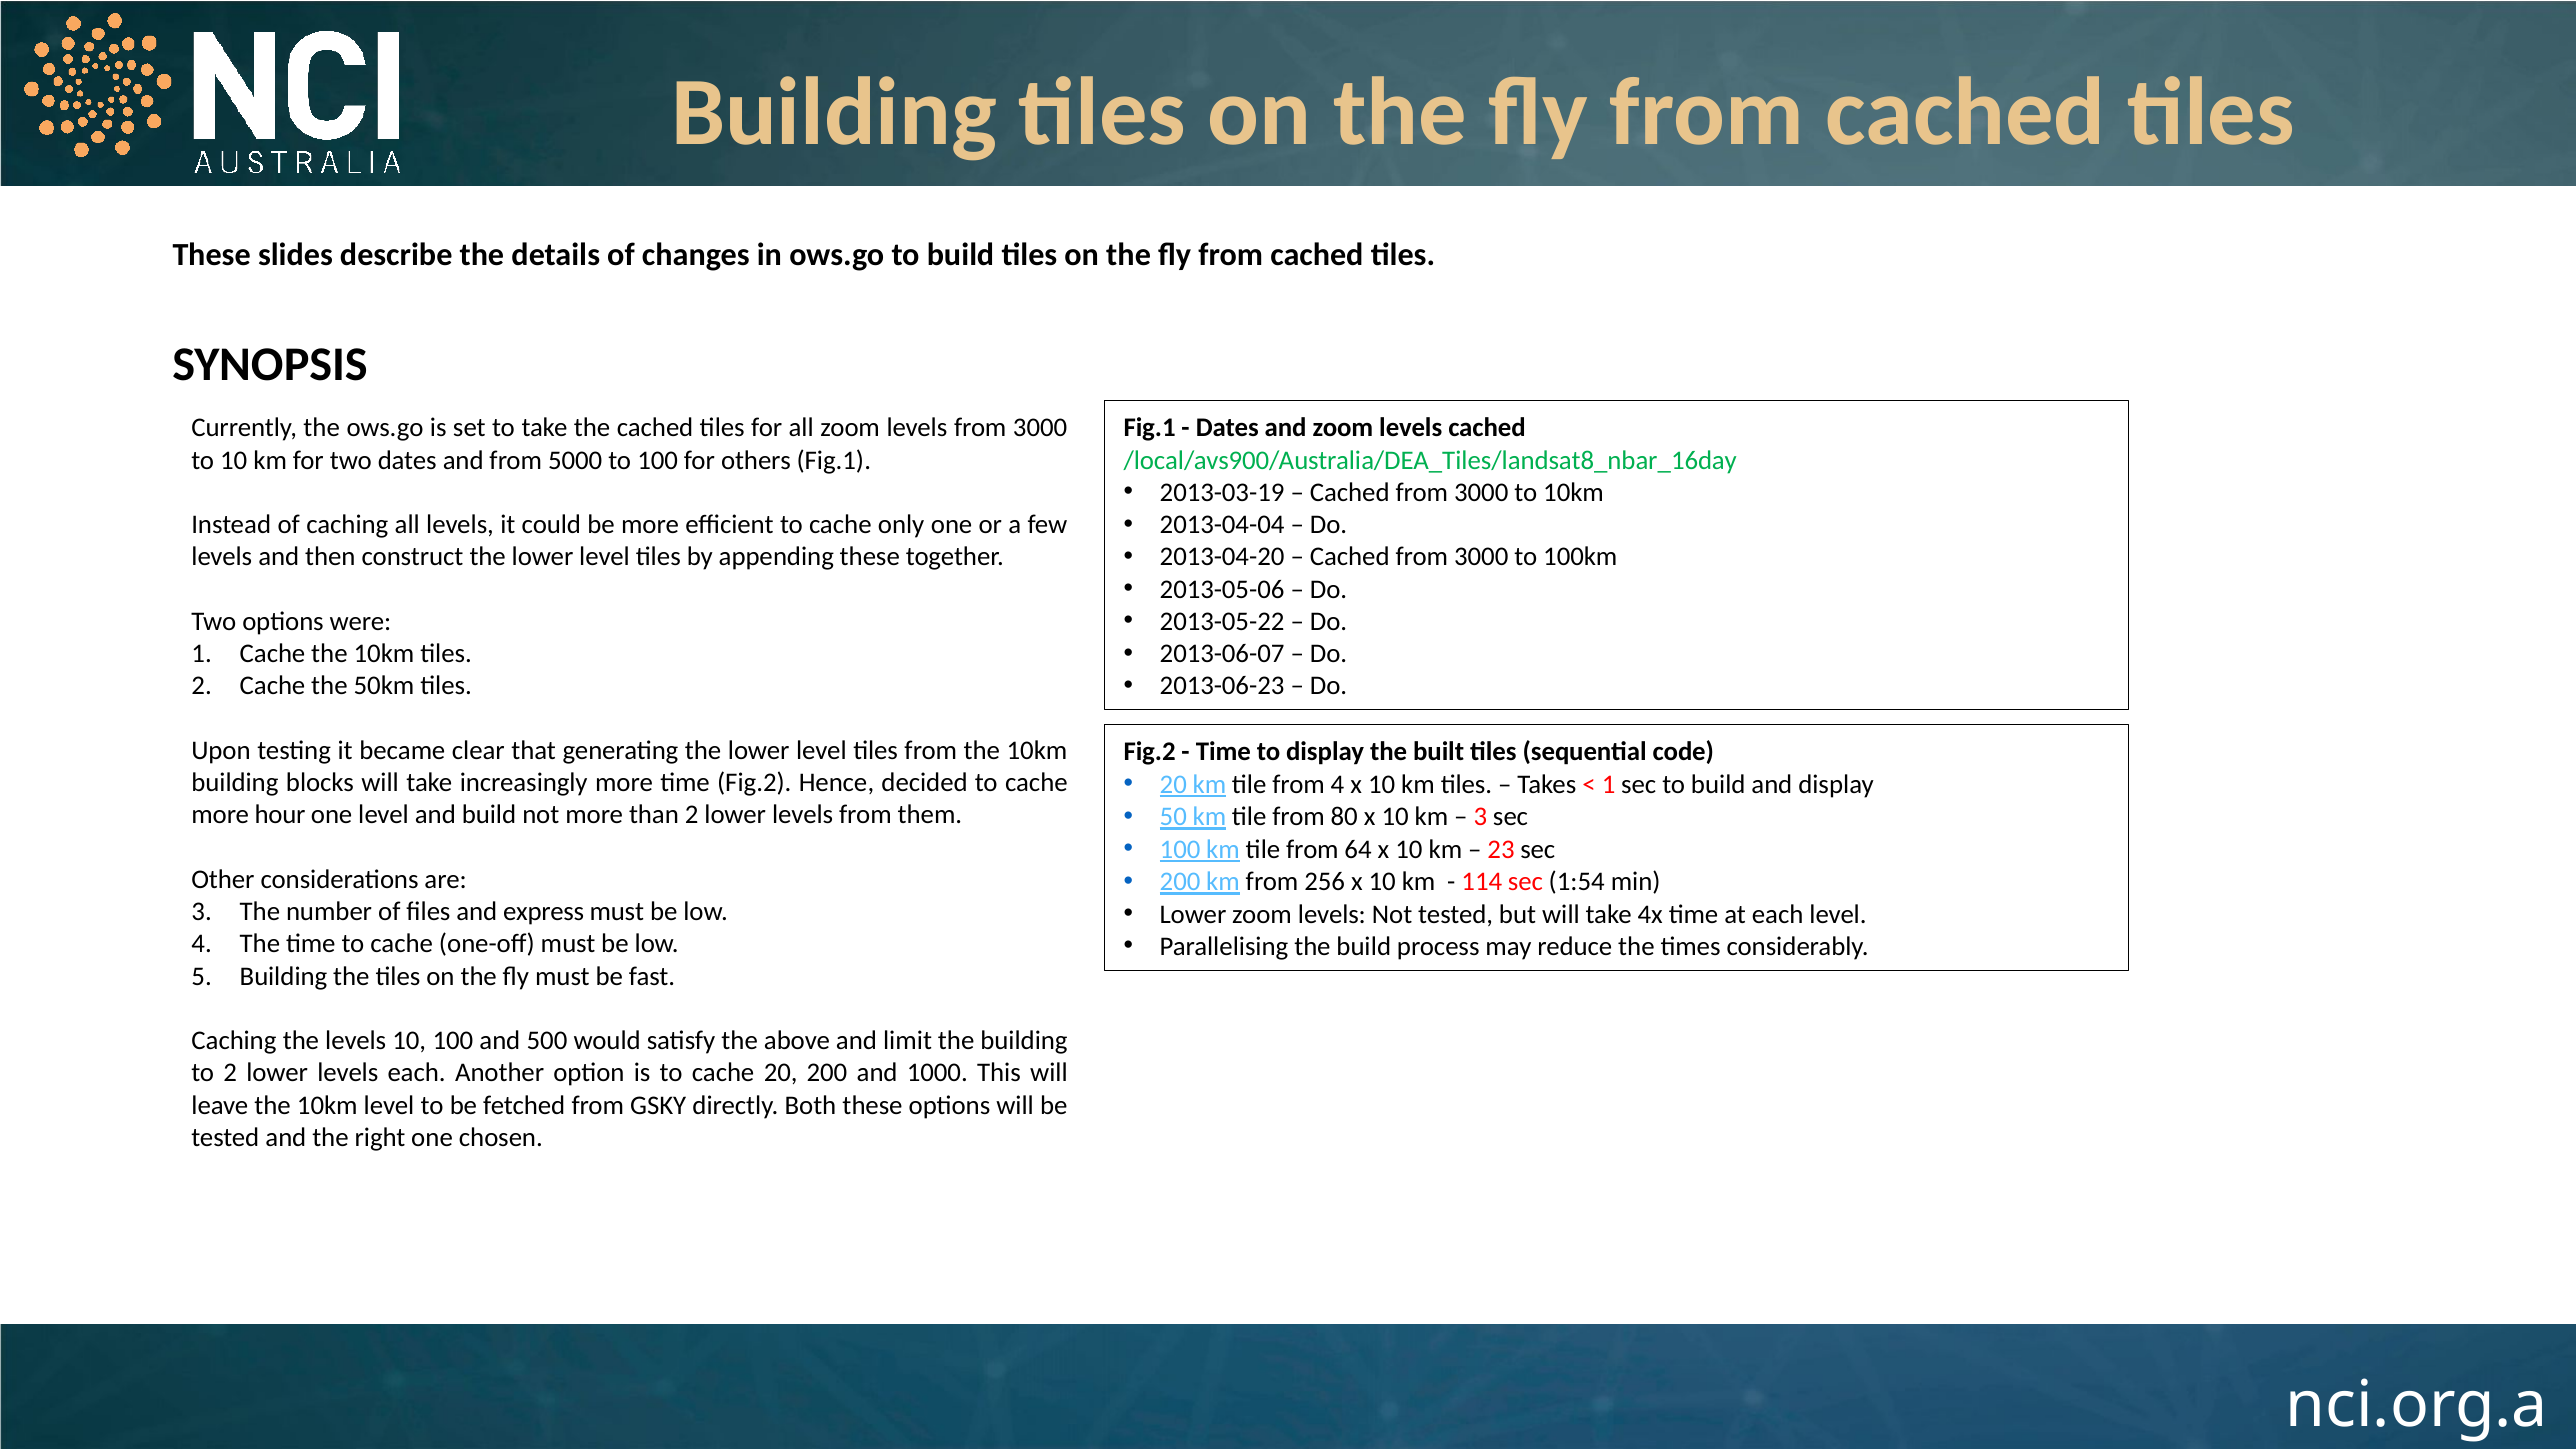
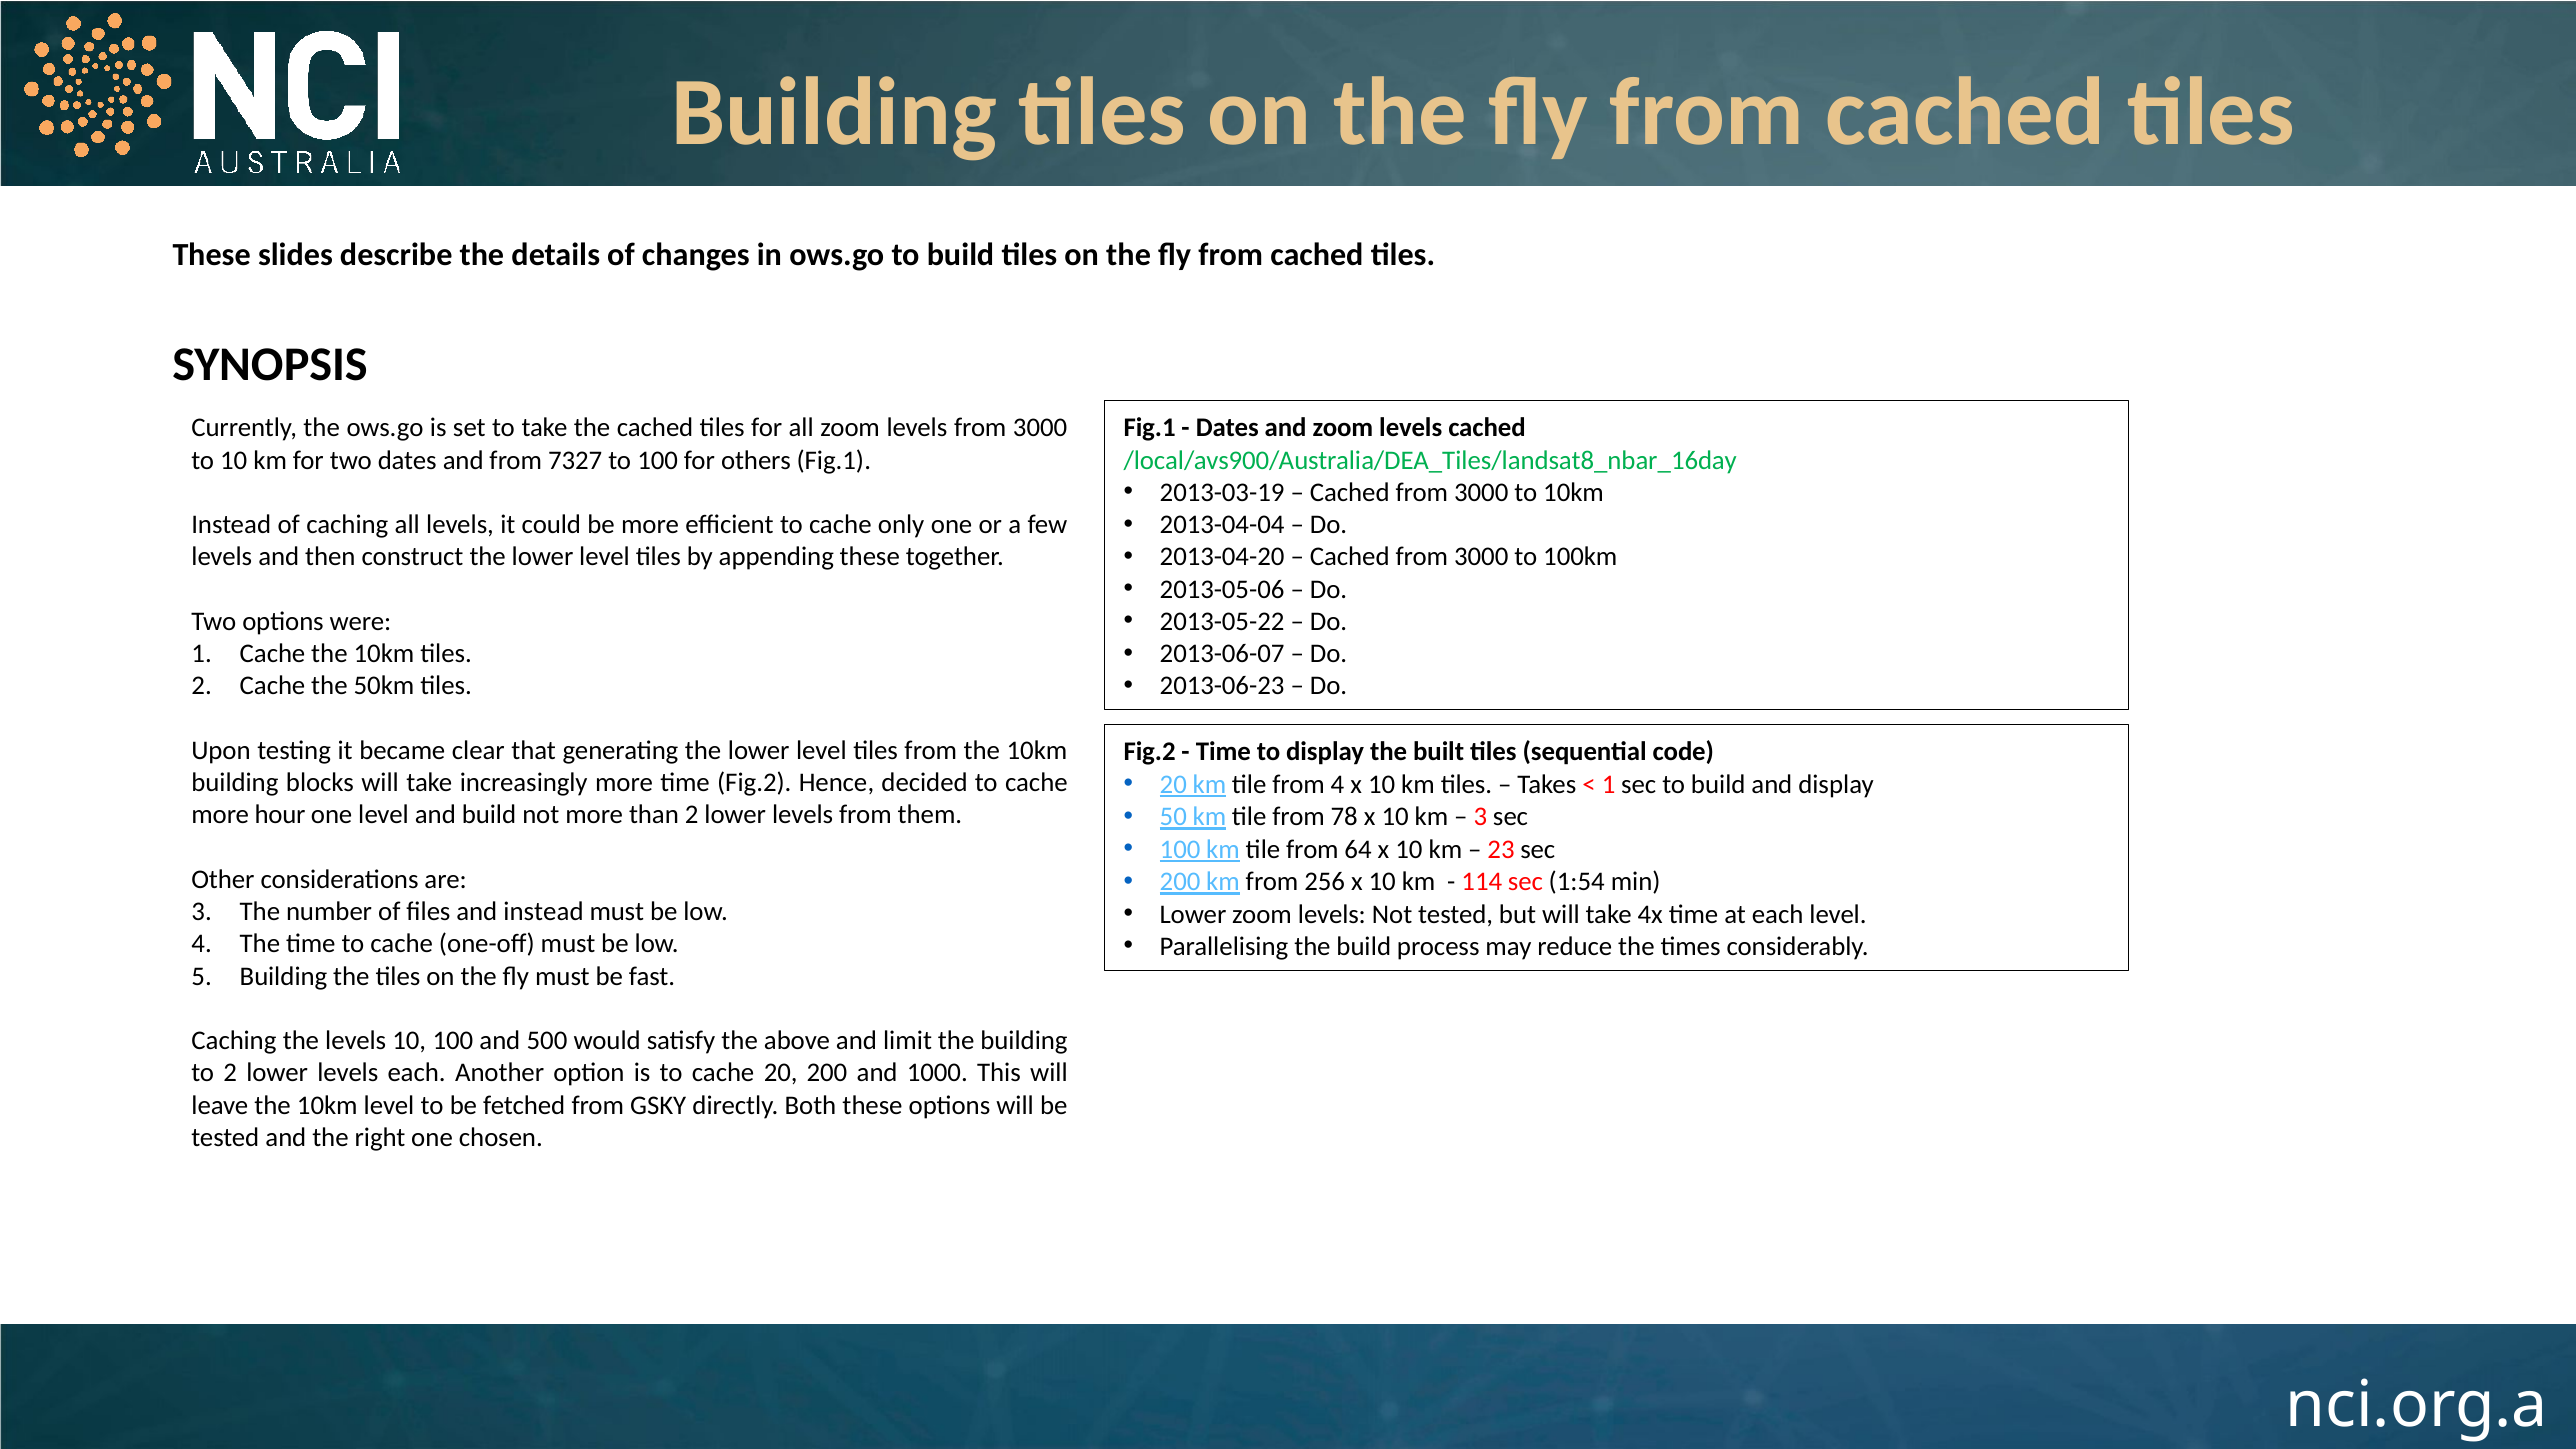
5000: 5000 -> 7327 (575, 460)
80: 80 -> 78 (1344, 817)
and express: express -> instead (543, 912)
